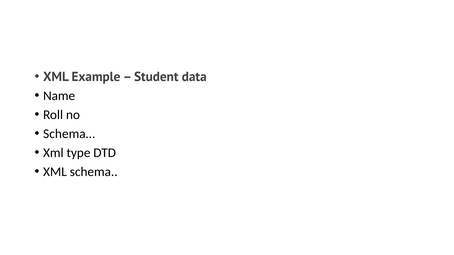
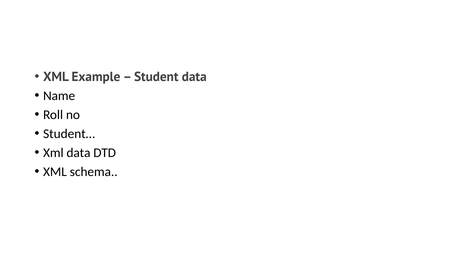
Schema…: Schema… -> Student… (69, 134)
Xml type: type -> data (78, 153)
